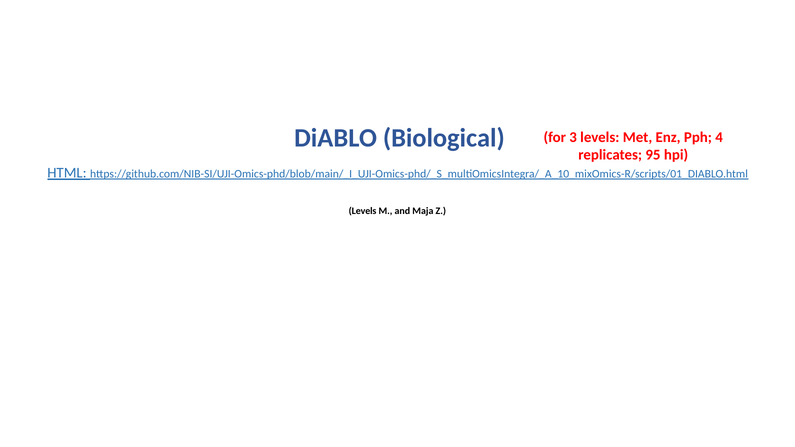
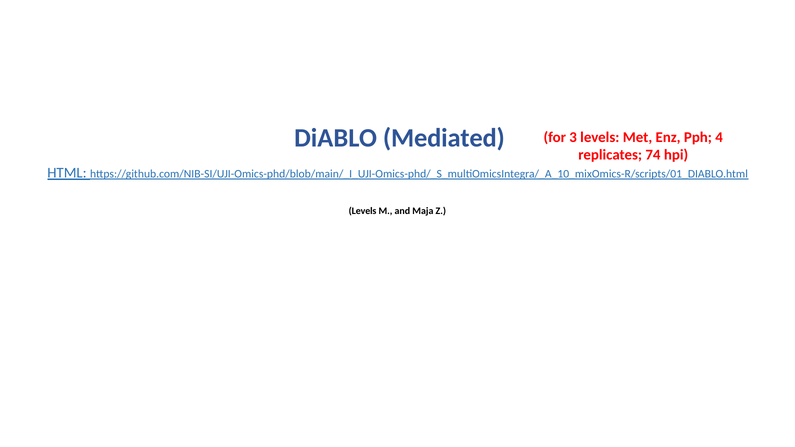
Biological: Biological -> Mediated (444, 138)
95: 95 -> 74 (653, 155)
